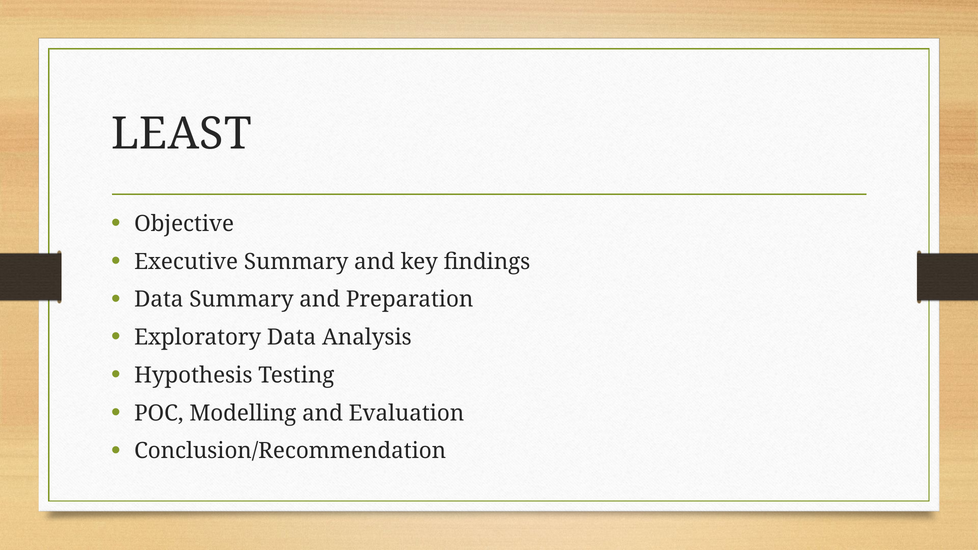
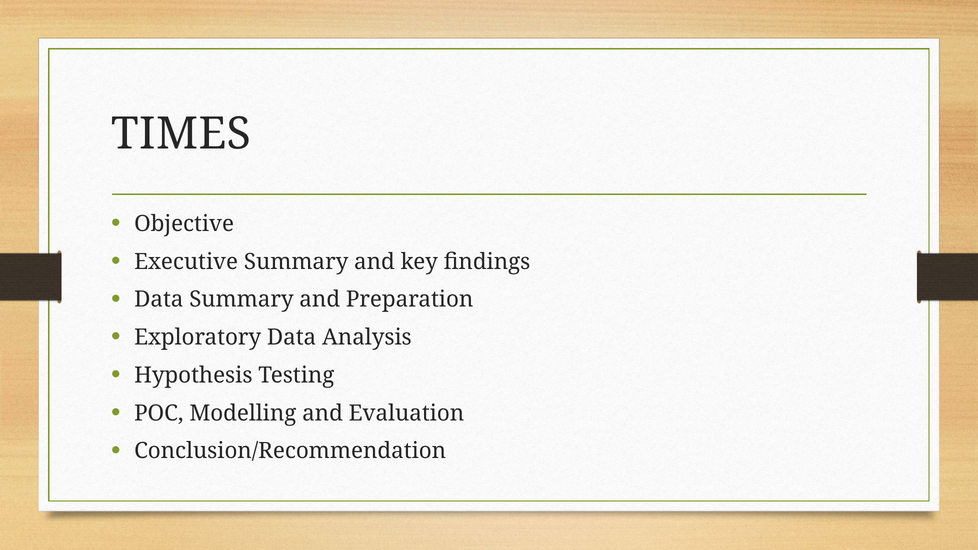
LEAST: LEAST -> TIMES (181, 134)
